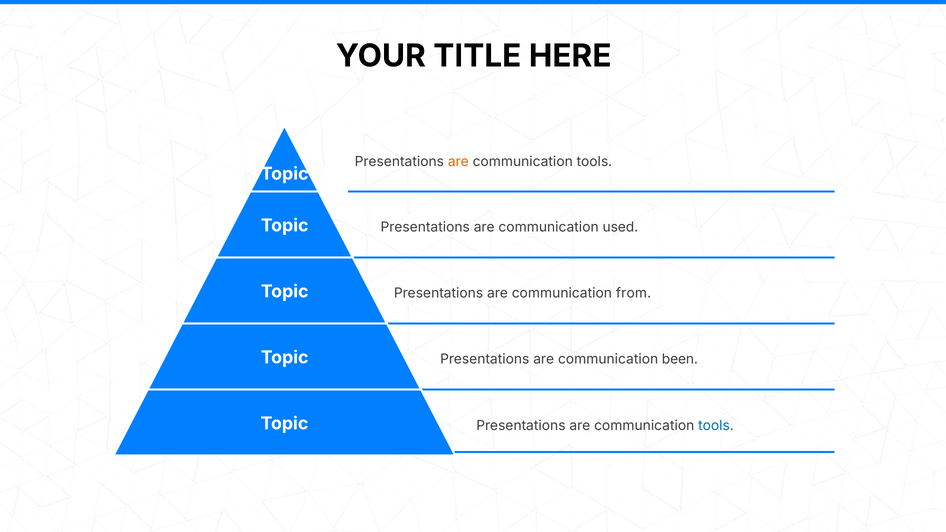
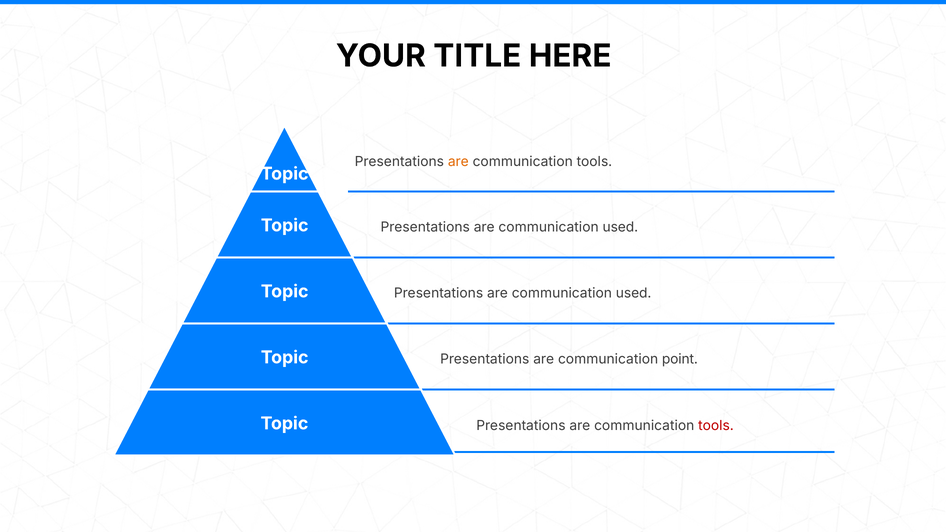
from: from -> used (634, 293)
been: been -> point (680, 359)
tools colour: blue -> red (716, 426)
